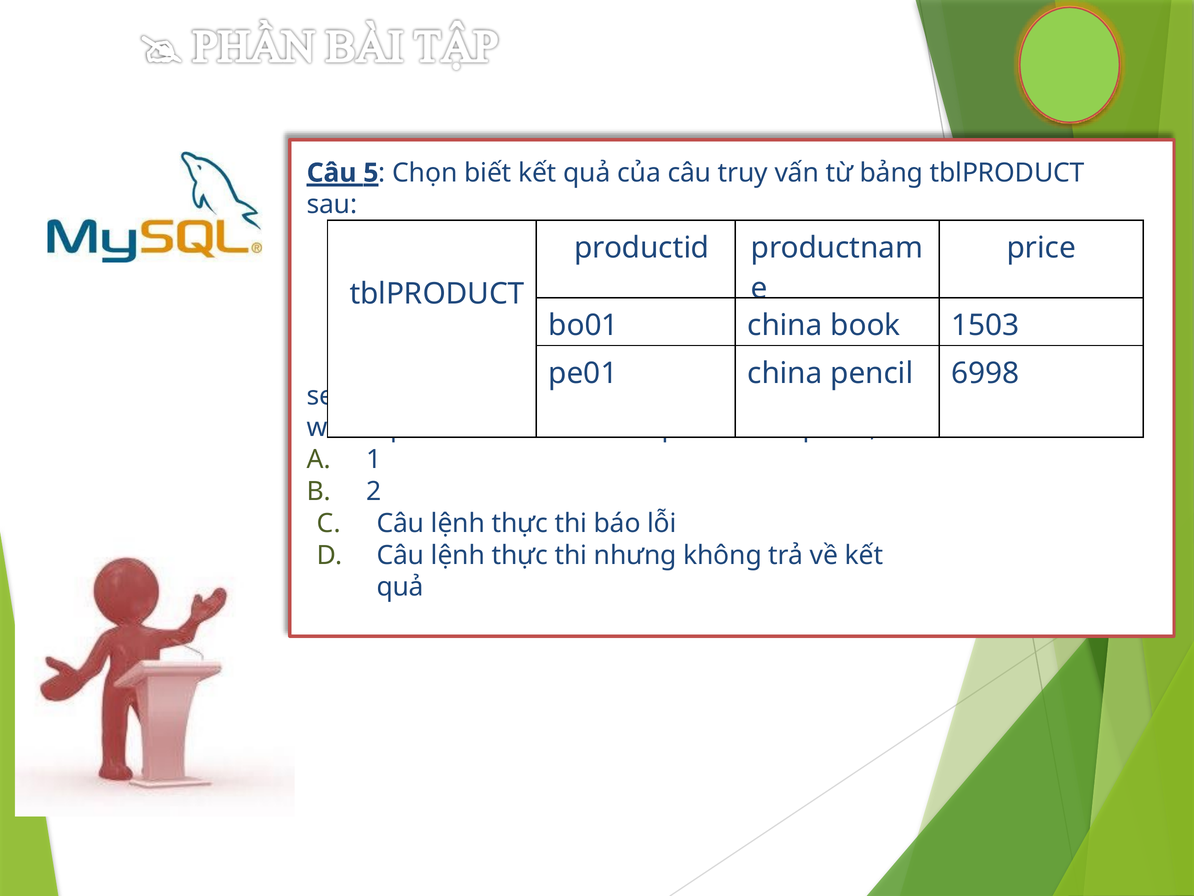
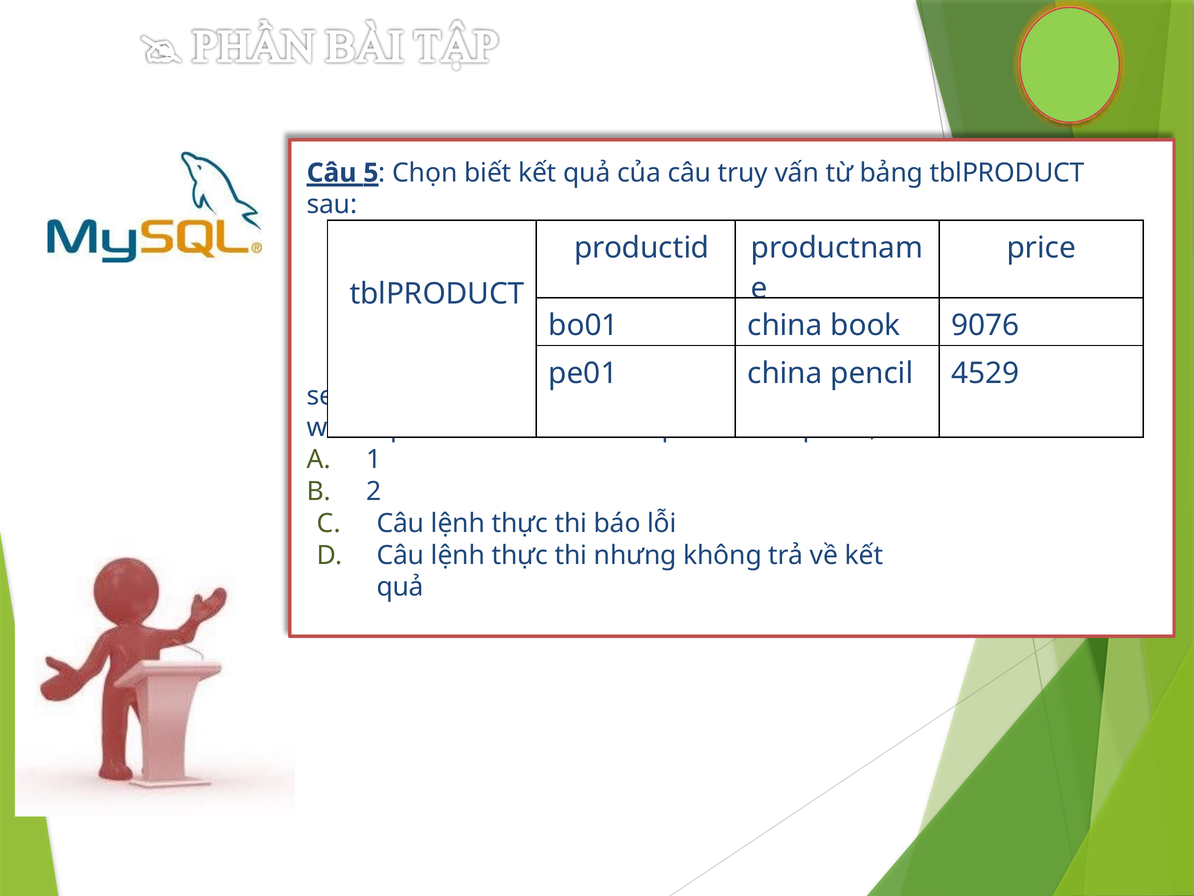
1503: 1503 -> 9076 (985, 325)
6998: 6998 -> 4529 (985, 373)
